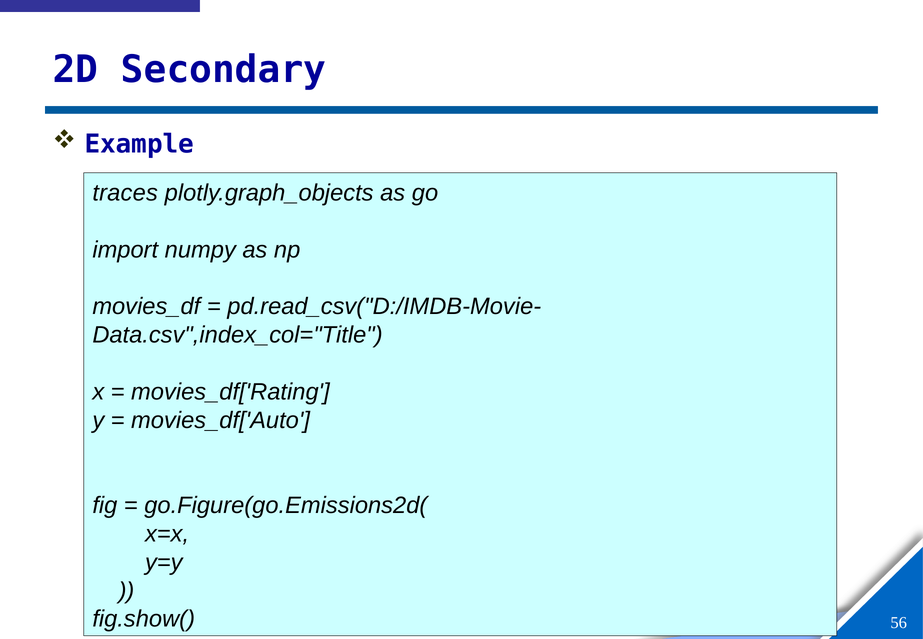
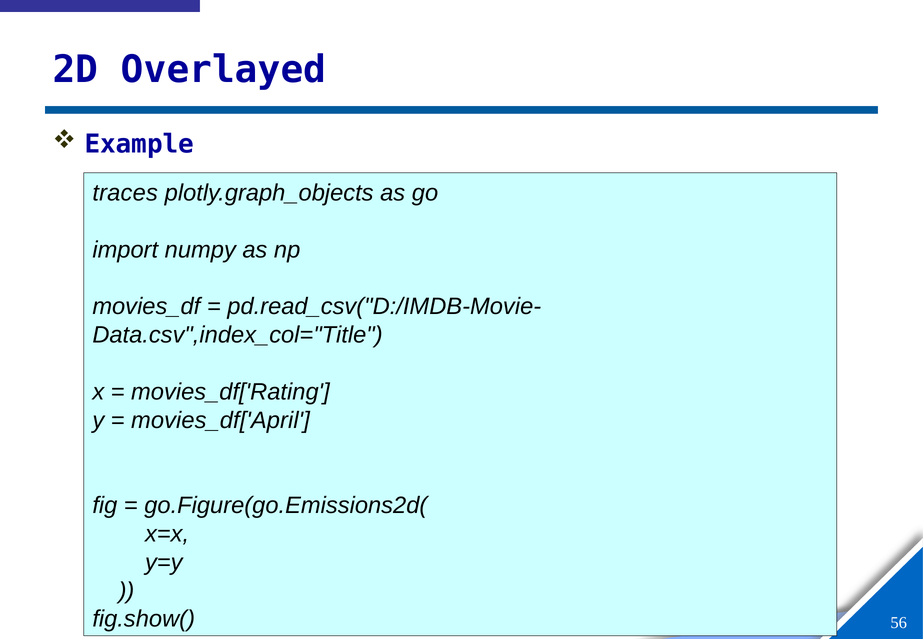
Secondary: Secondary -> Overlayed (224, 70)
movies_df['Auto: movies_df['Auto -> movies_df['April (221, 420)
